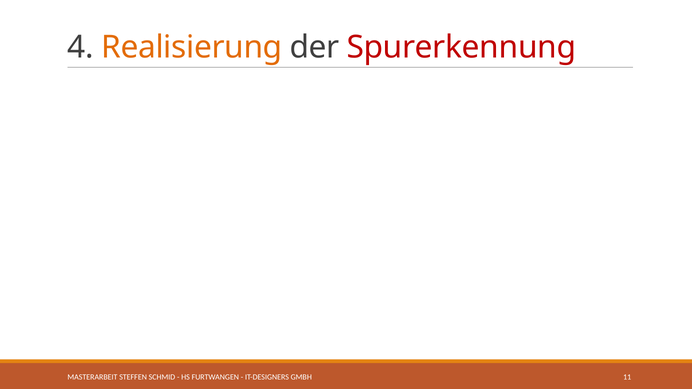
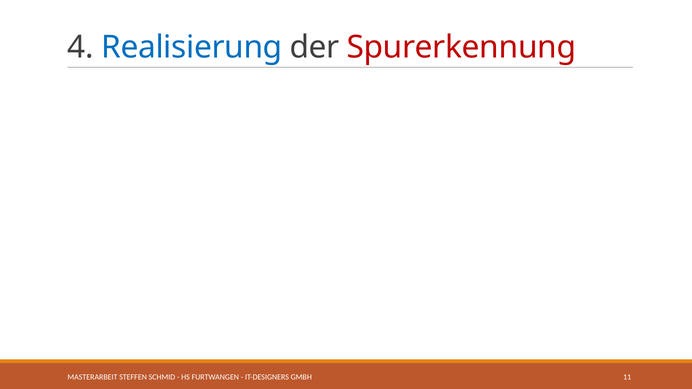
Realisierung colour: orange -> blue (192, 47)
